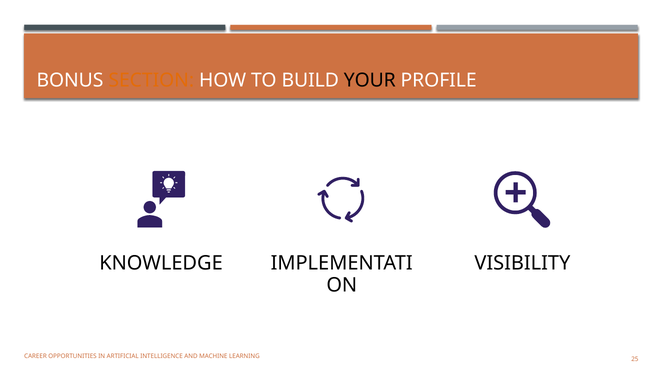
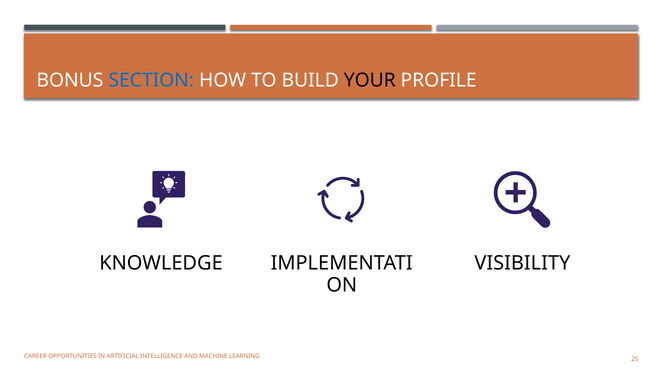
SECTION colour: orange -> blue (151, 80)
